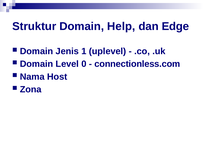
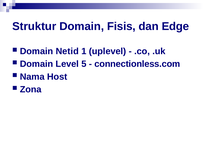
Help: Help -> Fisis (121, 26)
Jenis: Jenis -> Netid (67, 51)
0: 0 -> 5 (84, 64)
